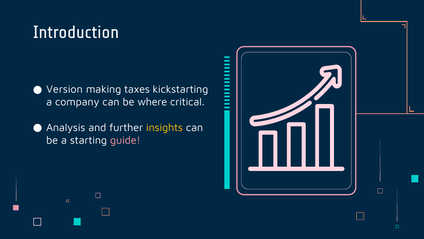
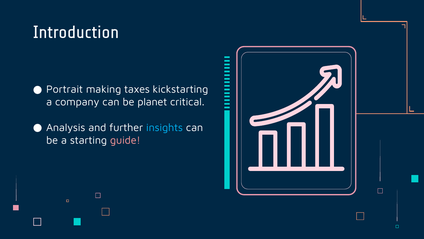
Version: Version -> Portrait (65, 89)
where: where -> planet (152, 102)
insights colour: yellow -> light blue (165, 127)
